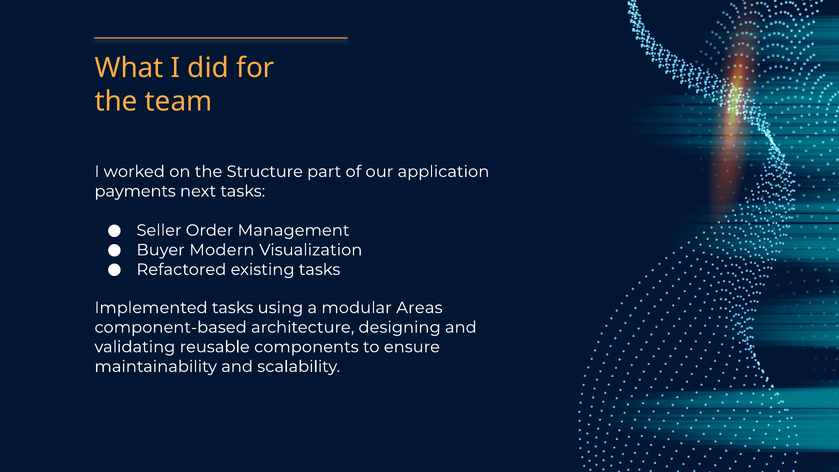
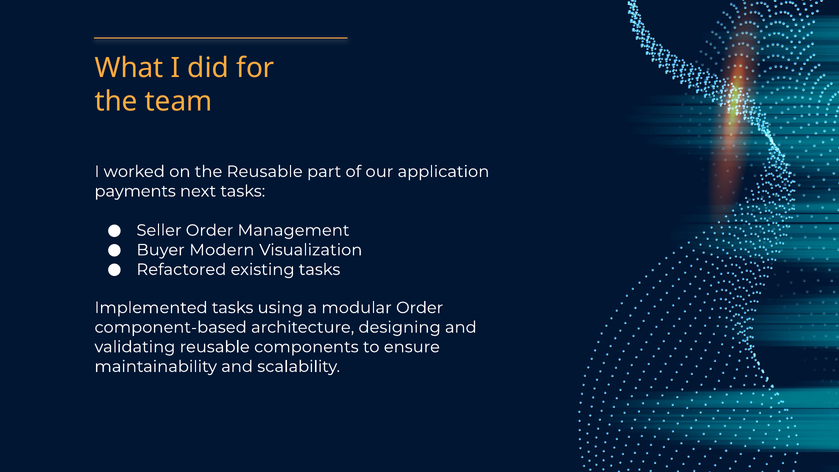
the Structure: Structure -> Reusable (265, 172)
modular Areas: Areas -> Order (420, 308)
